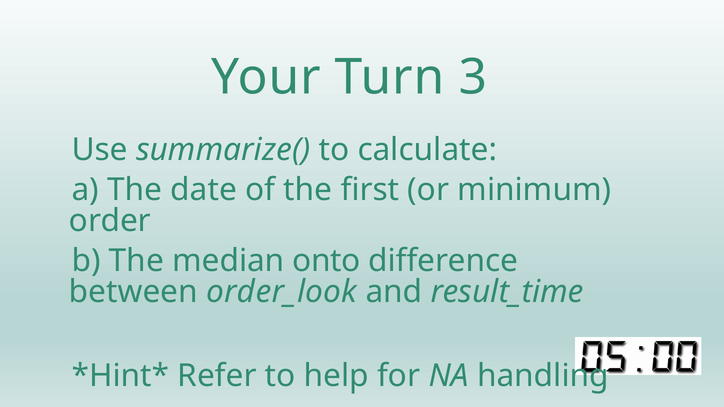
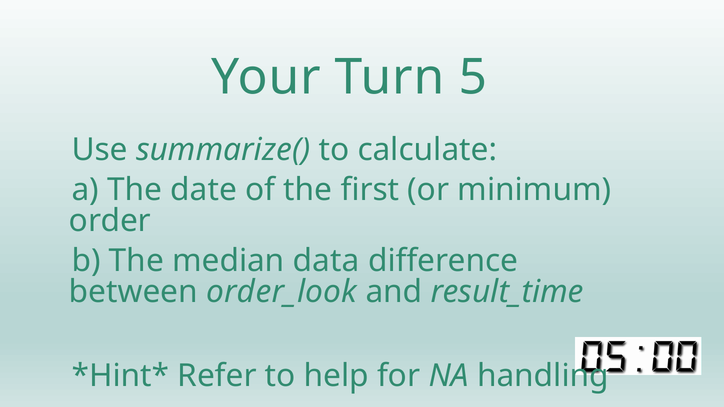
3: 3 -> 5 (473, 77)
onto: onto -> data (326, 261)
